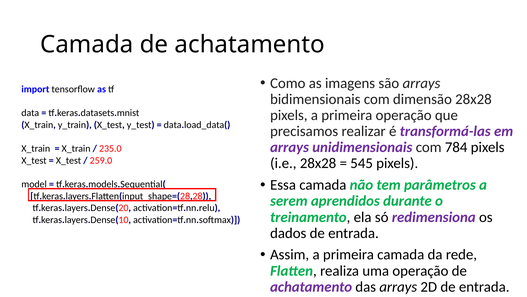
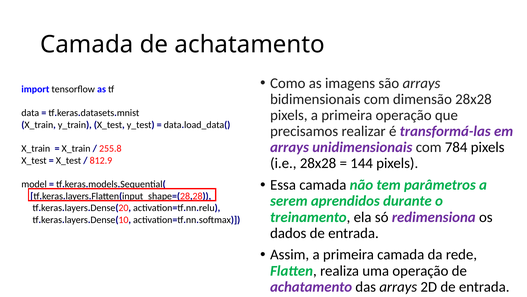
235.0: 235.0 -> 255.8 (110, 148)
259.0: 259.0 -> 812.9 (101, 160)
545: 545 -> 144 (362, 163)
